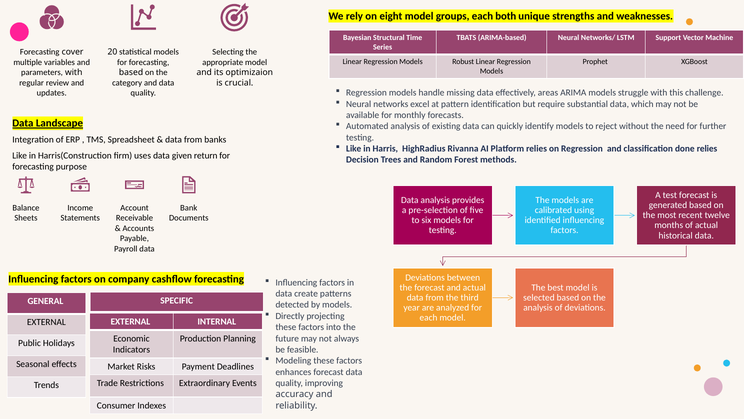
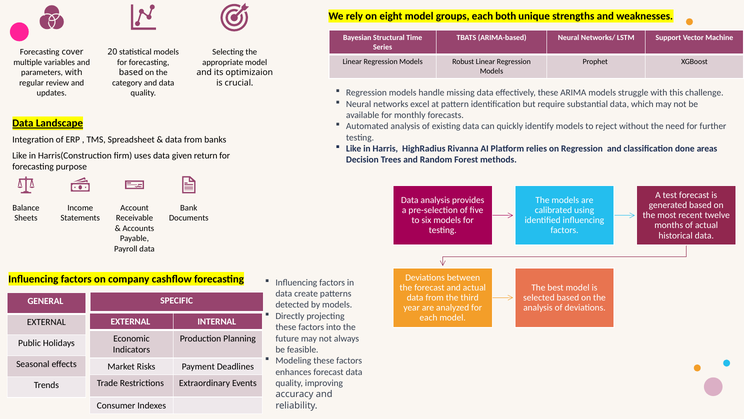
effectively areas: areas -> these (548, 93)
done relies: relies -> areas (707, 148)
